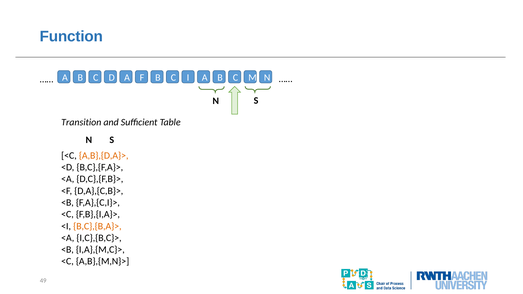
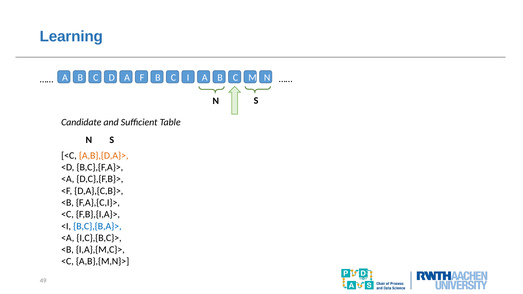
Function: Function -> Learning (71, 36)
Transition: Transition -> Candidate (81, 122)
B,C},{B,A}> colour: orange -> blue (97, 226)
